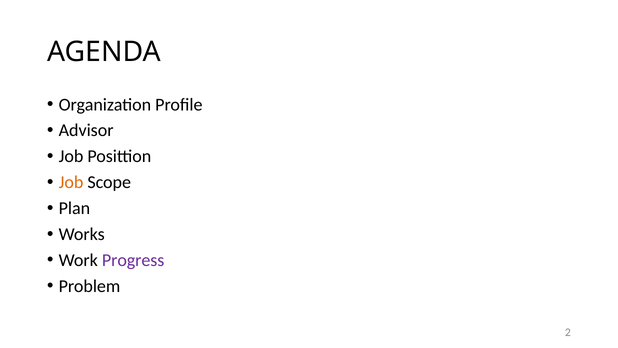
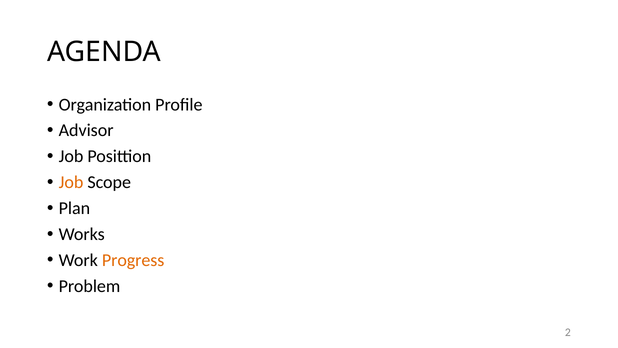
Progress colour: purple -> orange (133, 260)
